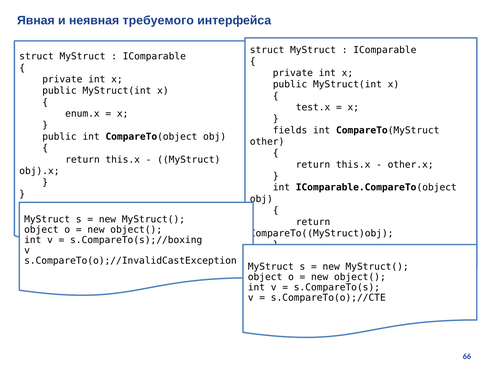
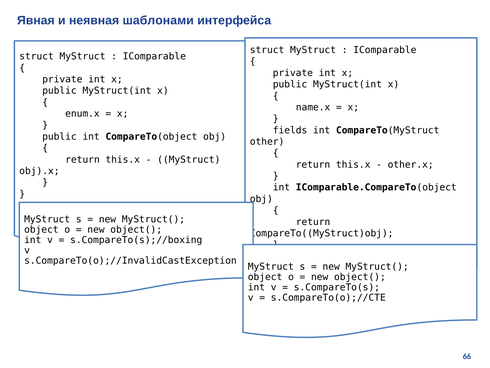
требуемого: требуемого -> шаблонами (158, 20)
test.x: test.x -> name.x (313, 107)
